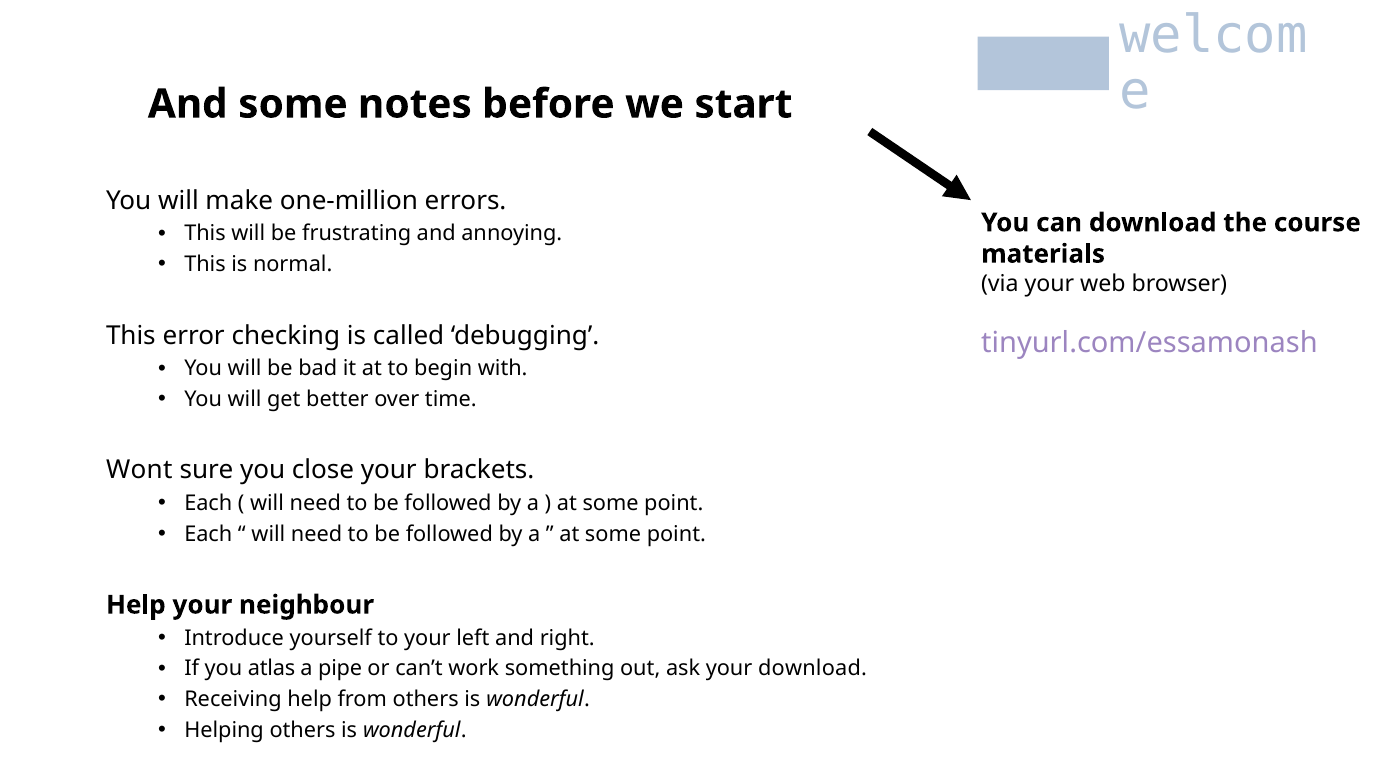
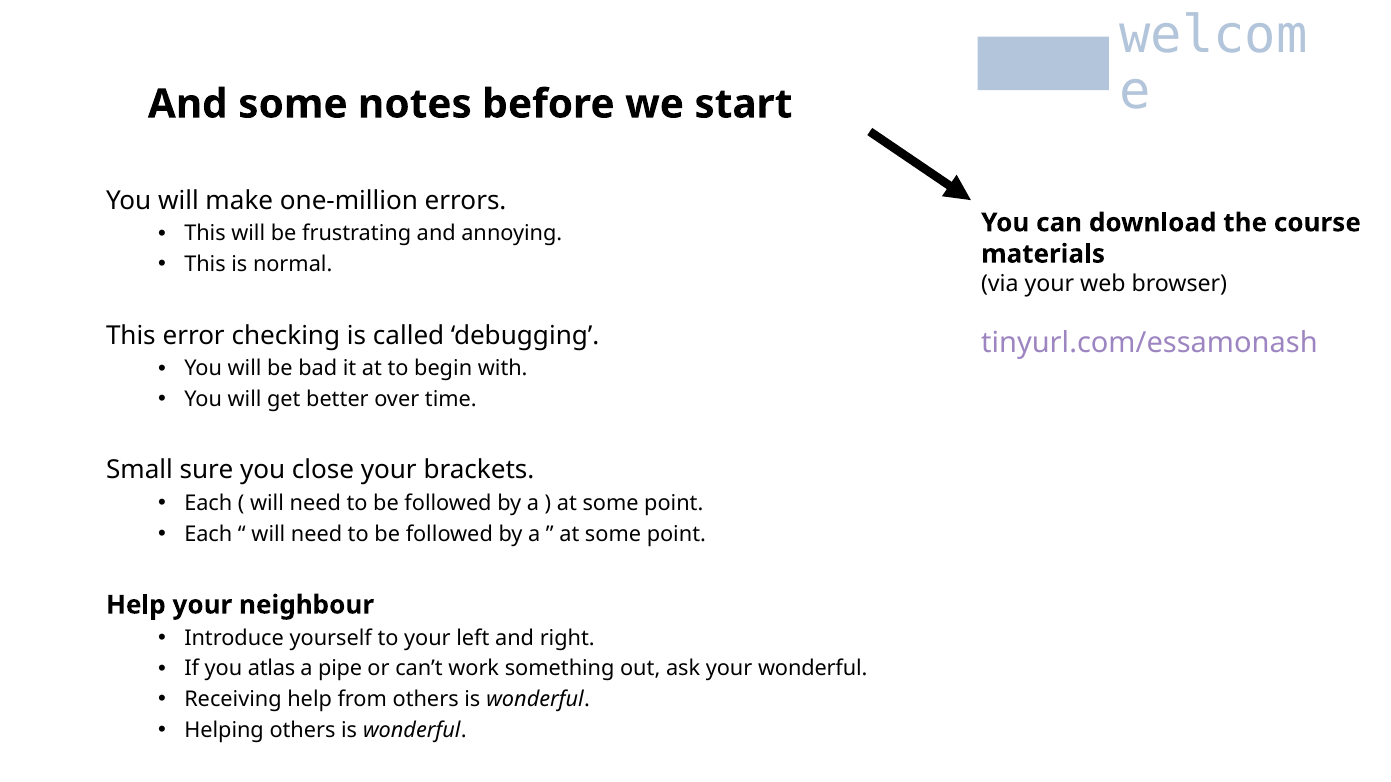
Wont: Wont -> Small (139, 470)
your download: download -> wonderful (813, 669)
